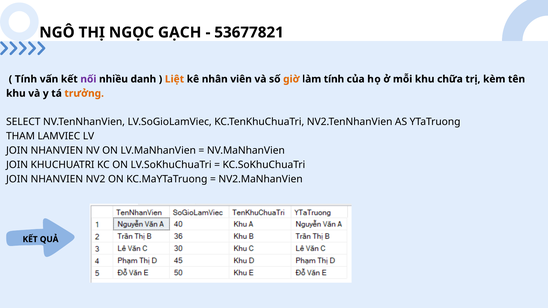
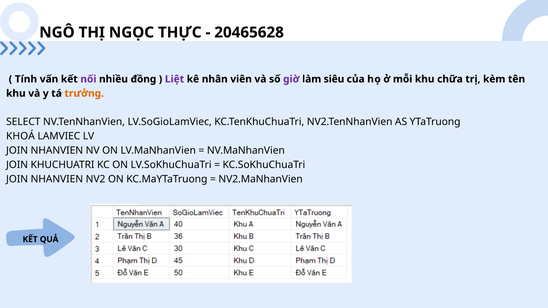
GẠCH: GẠCH -> THỰC (180, 32)
53677821: 53677821 -> 20465628 (249, 32)
danh: danh -> đồng (143, 79)
Liệt colour: orange -> purple (174, 79)
giờ colour: orange -> purple (291, 79)
làm tính: tính -> siêu (334, 79)
THAM: THAM -> KHOÁ (20, 136)
